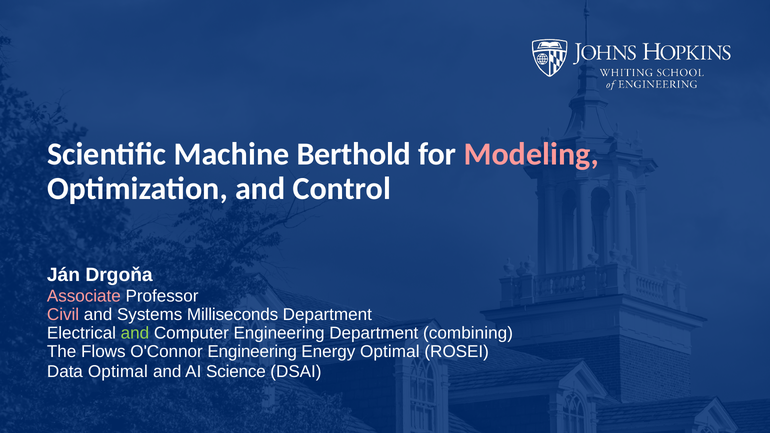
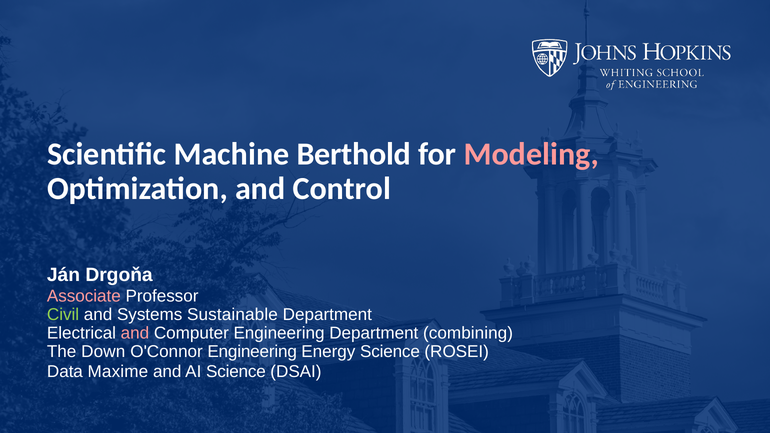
Civil colour: pink -> light green (63, 315)
Milliseconds: Milliseconds -> Sustainable (232, 315)
and colour: light green -> pink (135, 333)
Flows: Flows -> Down (103, 352)
Energy Optimal: Optimal -> Science (390, 352)
Data Optimal: Optimal -> Maxime (118, 372)
